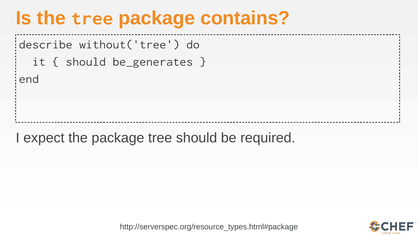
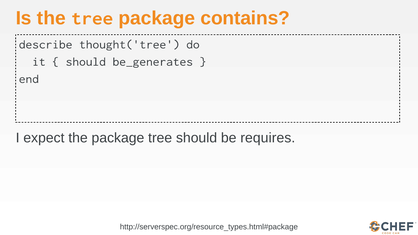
without('tree: without('tree -> thought('tree (129, 44)
required: required -> requires (268, 138)
